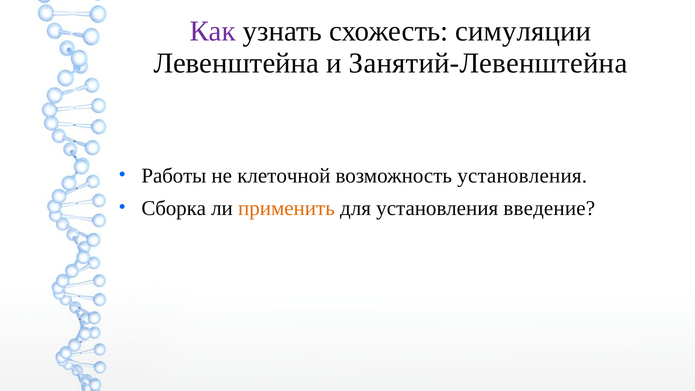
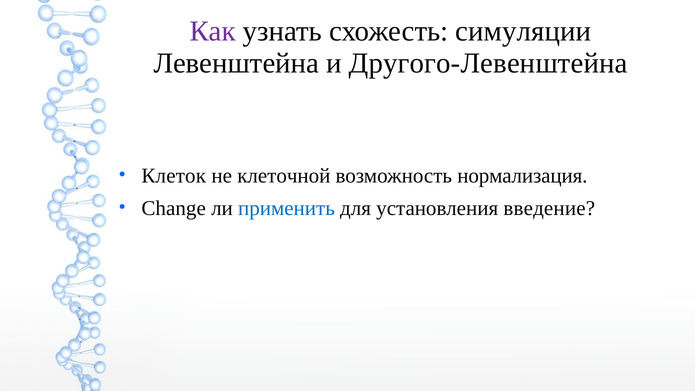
Занятий-Левенштейна: Занятий-Левенштейна -> Другого-Левенштейна (488, 63)
Работы: Работы -> Клеток (174, 176)
возможность установления: установления -> нормализация (522, 176)
Сборка: Сборка -> Change (174, 208)
применить colour: orange -> blue (286, 208)
